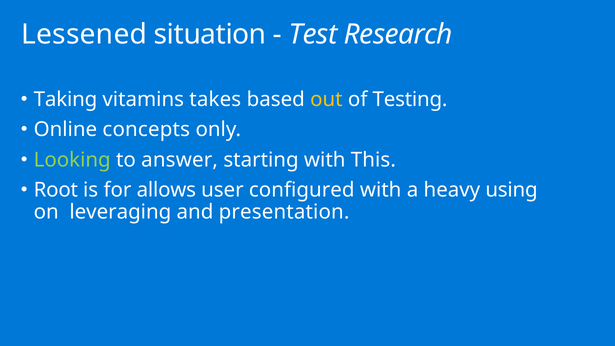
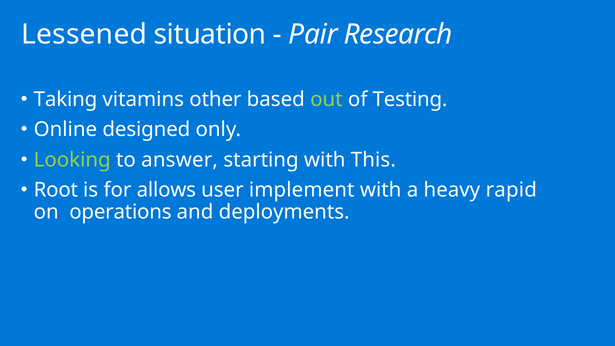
Test: Test -> Pair (313, 34)
takes: takes -> other (215, 100)
out colour: yellow -> light green (326, 100)
concepts: concepts -> designed (146, 130)
configured: configured -> implement (302, 190)
using: using -> rapid (511, 190)
leveraging: leveraging -> operations (120, 212)
presentation: presentation -> deployments (284, 212)
